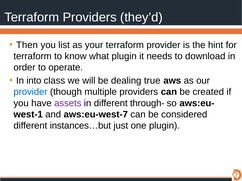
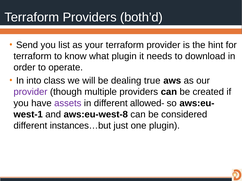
they’d: they’d -> both’d (141, 17)
Then: Then -> Send (27, 45)
provider colour: blue -> purple (30, 92)
through-: through- -> allowed- (147, 103)
aws:eu-west-7: aws:eu-west-7 -> aws:eu-west-8 (96, 115)
